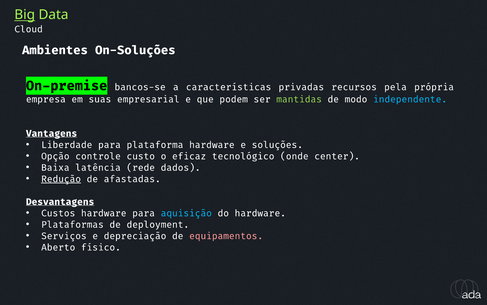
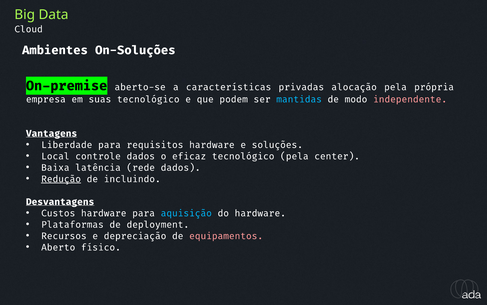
Big underline: present -> none (25, 15)
bancos-se: bancos-se -> aberto-se (140, 87)
recursos: recursos -> alocação (354, 87)
suas empresarial: empresarial -> tecnológico (148, 99)
mantidas colour: light green -> light blue (299, 99)
independente colour: light blue -> pink (410, 99)
plataforma: plataforma -> requisitos (155, 145)
Opção: Opção -> Local (55, 156)
controle custo: custo -> dados (141, 156)
tecnológico onde: onde -> pela (294, 156)
afastadas: afastadas -> incluindo (132, 179)
Serviços: Serviços -> Recursos (64, 235)
